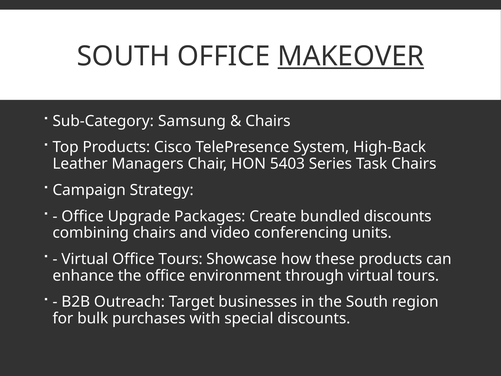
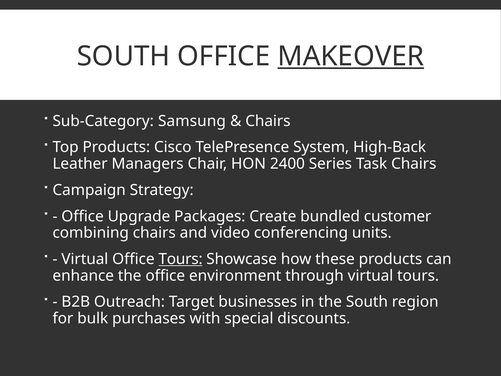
5403: 5403 -> 2400 (287, 164)
bundled discounts: discounts -> customer (398, 216)
Tours underline: none -> present (181, 259)
